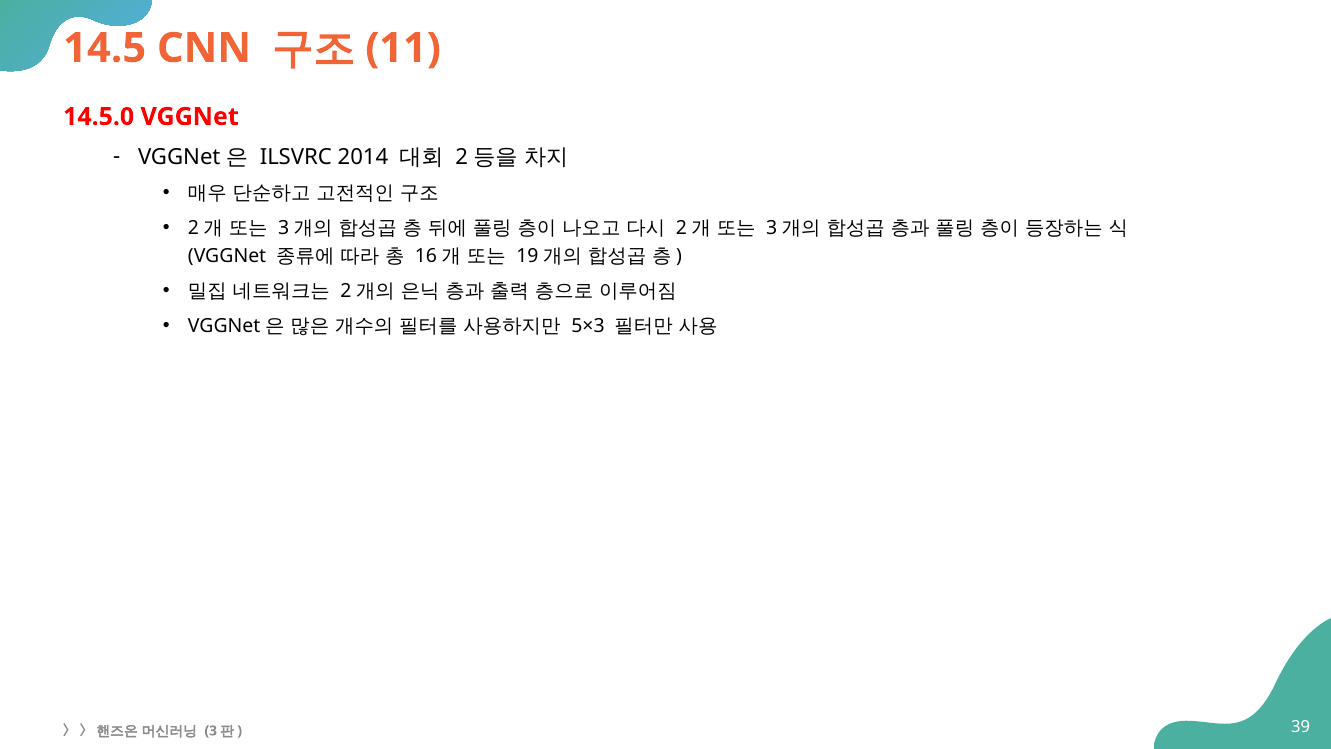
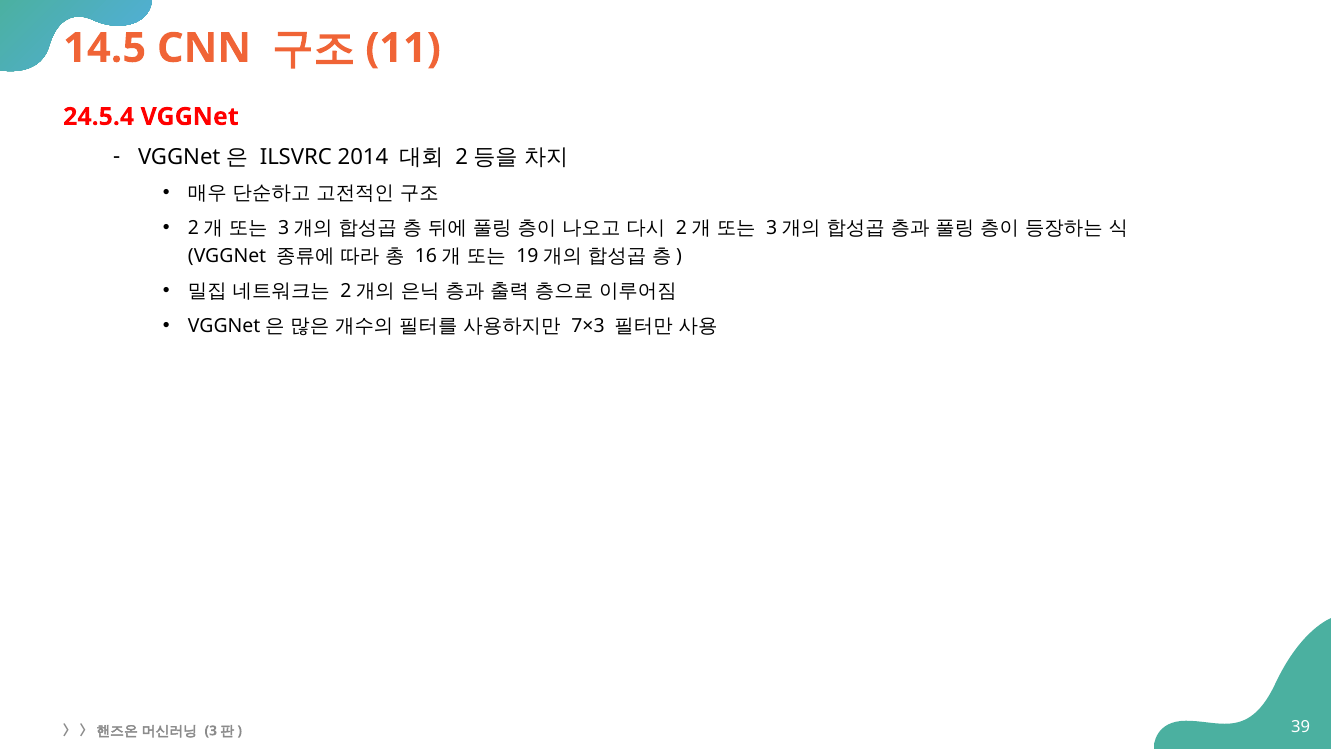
14.5.0: 14.5.0 -> 24.5.4 (99, 117)
5×3: 5×3 -> 7×3 (588, 326)
